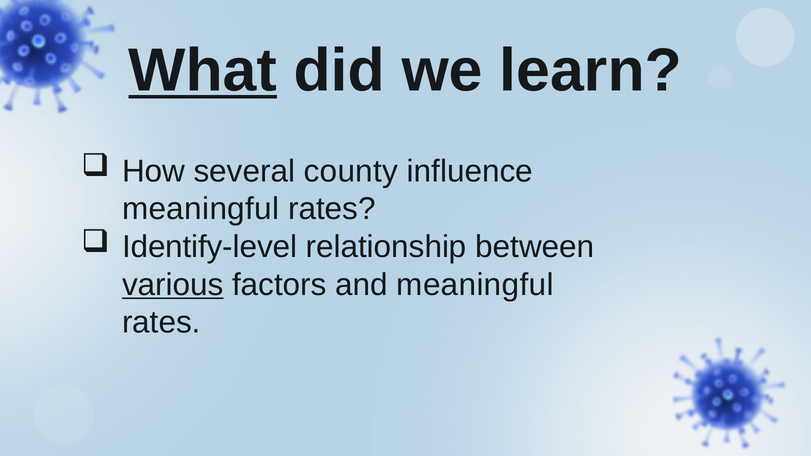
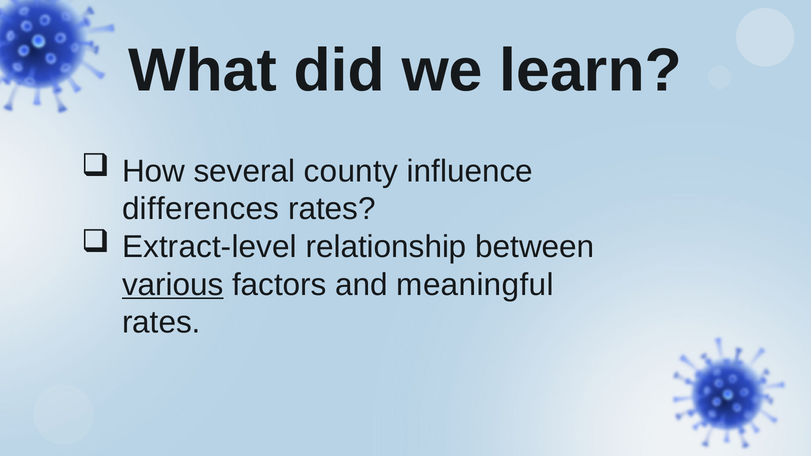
What underline: present -> none (203, 71)
meaningful: meaningful -> differences (201, 209)
Identify-level: Identify-level -> Extract-level (209, 247)
